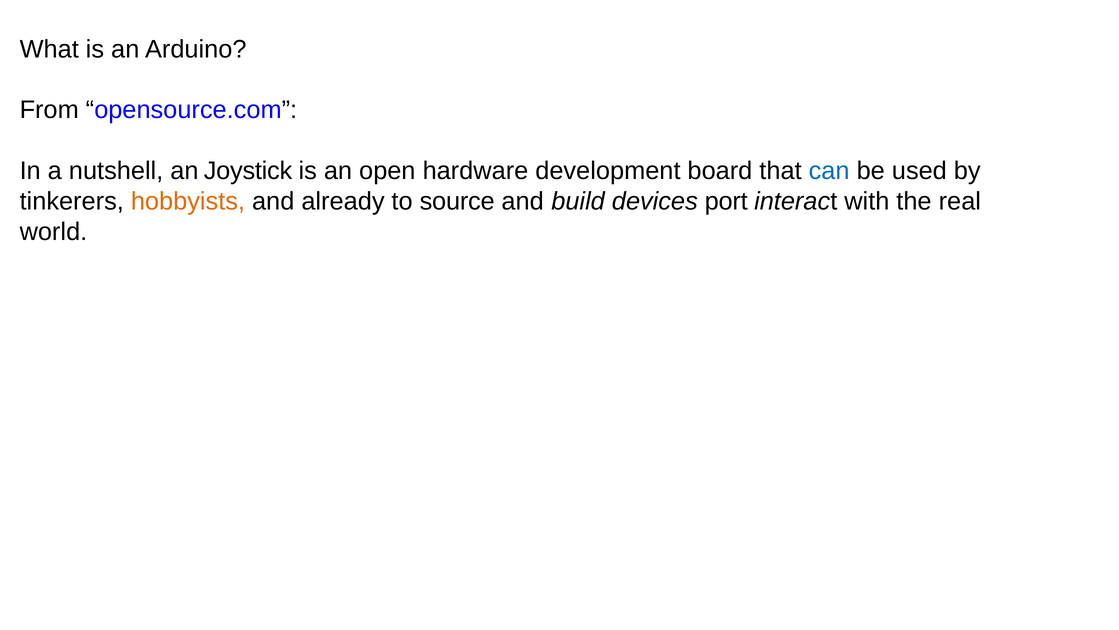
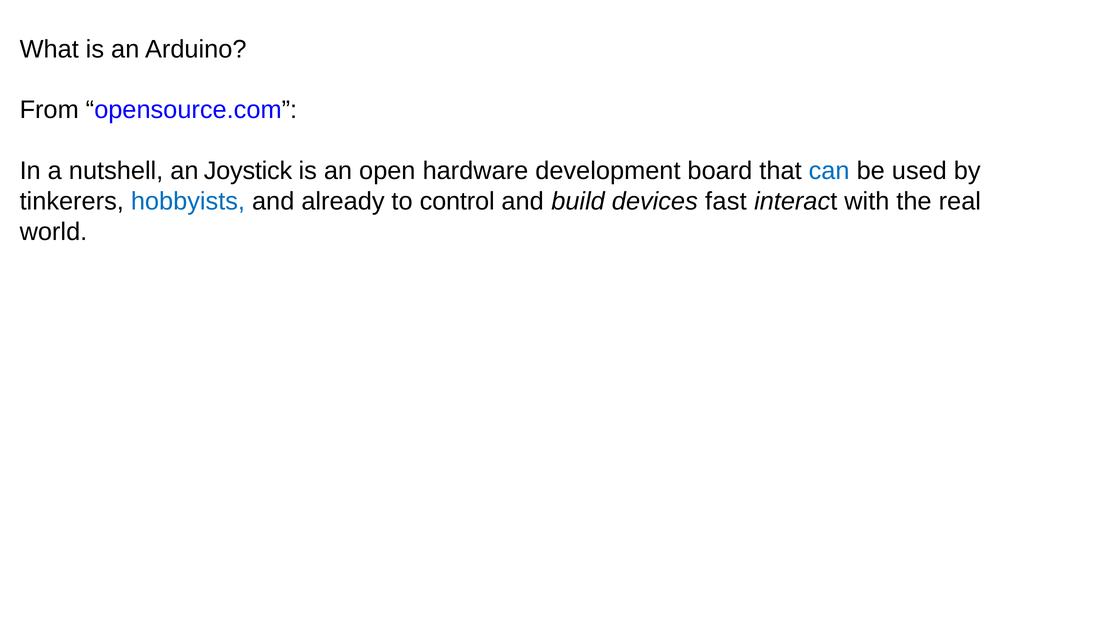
hobbyists colour: orange -> blue (188, 201)
source: source -> control (457, 201)
port: port -> fast (726, 201)
